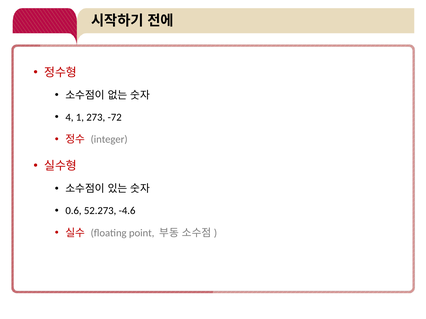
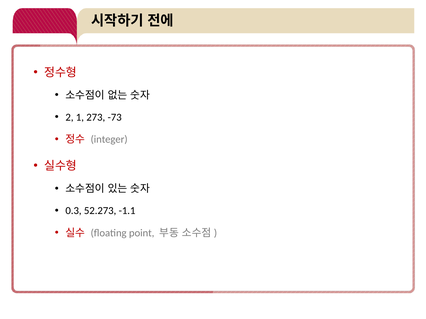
4: 4 -> 2 (70, 118)
-72: -72 -> -73 (115, 118)
0.6: 0.6 -> 0.3 (74, 211)
-4.6: -4.6 -> -1.1 (127, 211)
